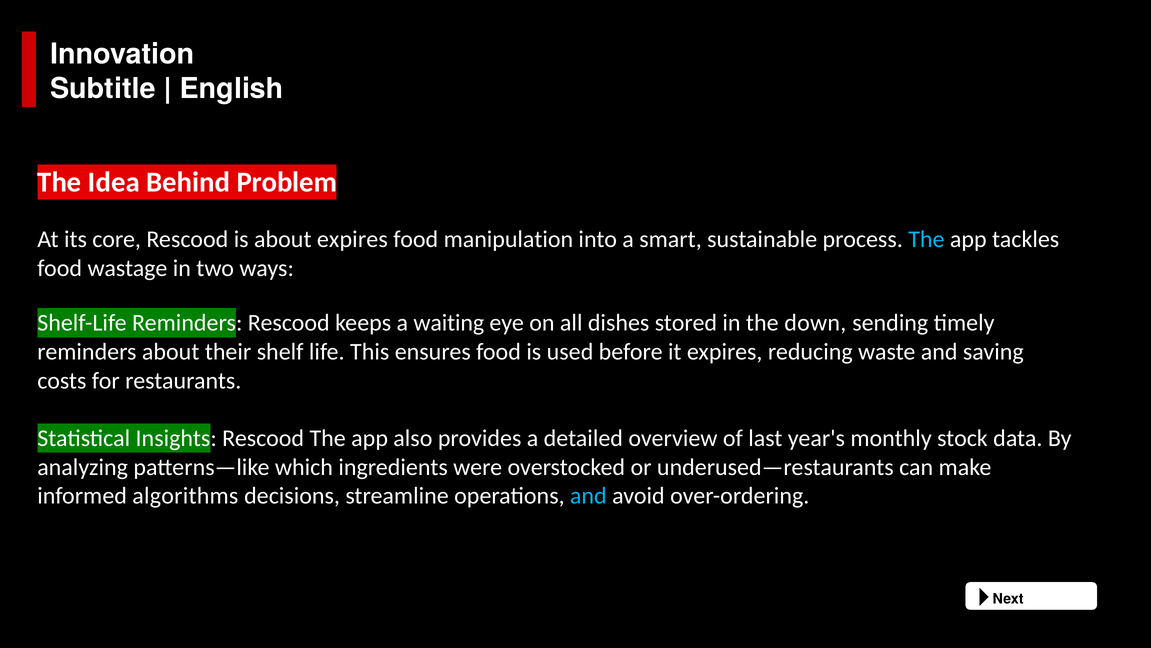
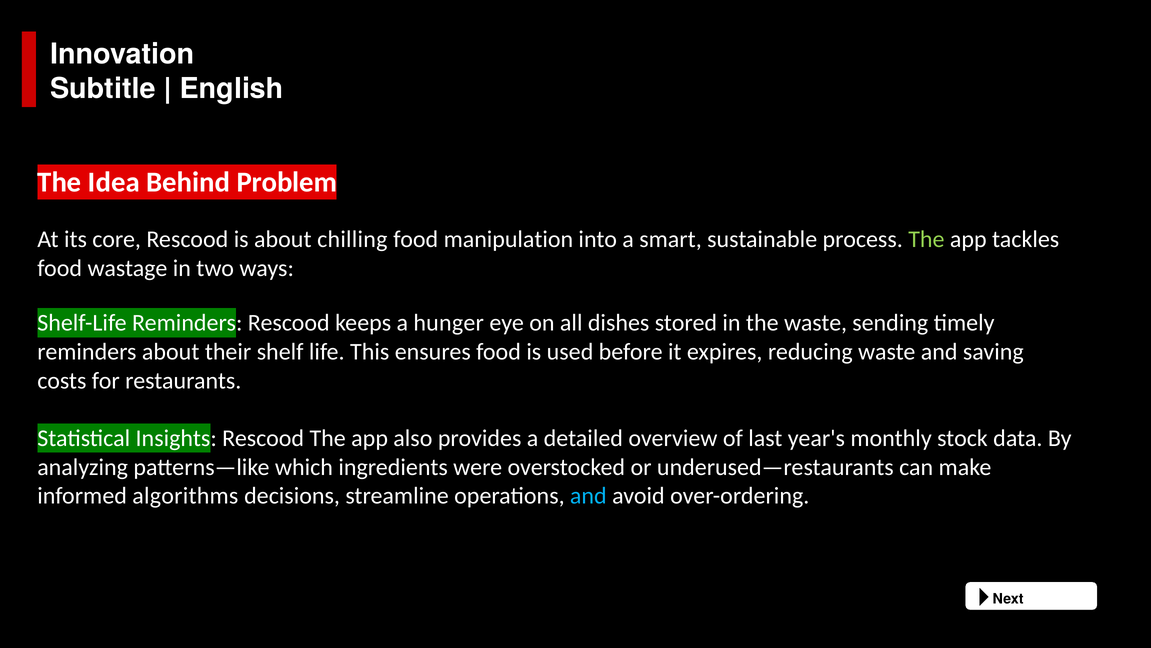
about expires: expires -> chilling (352, 239)
The colour: light blue -> light green (926, 239)
waiting: waiting -> hunger (449, 323)
the down: down -> waste (816, 323)
